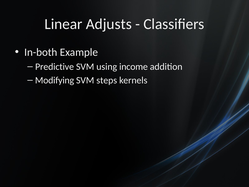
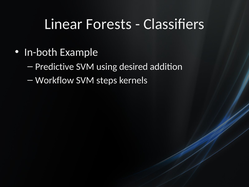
Adjusts: Adjusts -> Forests (109, 24)
income: income -> desired (134, 67)
Modifying: Modifying -> Workflow (55, 80)
